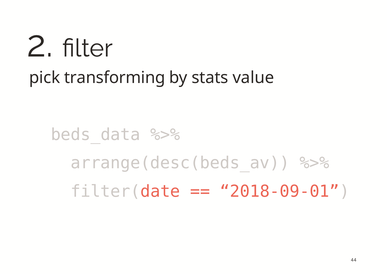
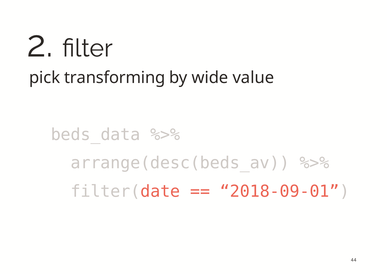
stats: stats -> wide (210, 78)
